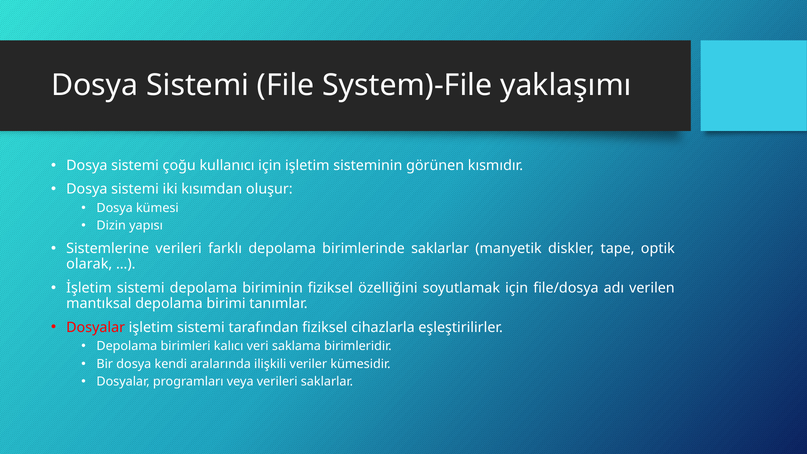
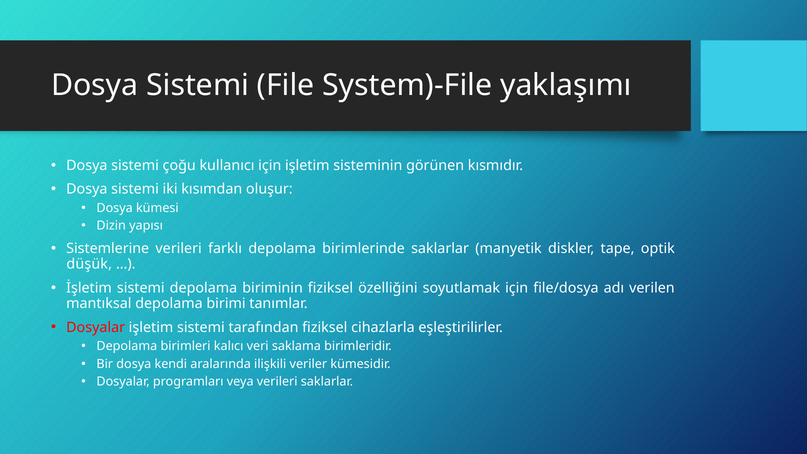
olarak: olarak -> düşük (89, 264)
